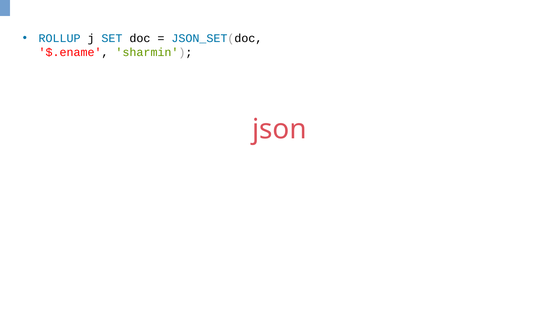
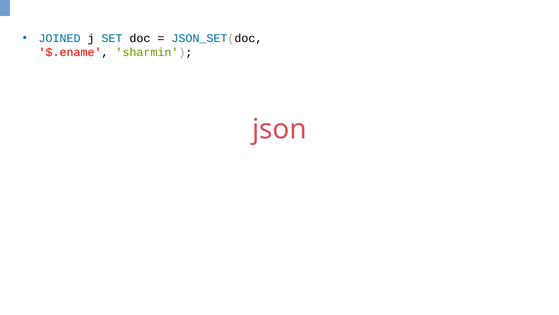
ROLLUP: ROLLUP -> JOINED (60, 38)
